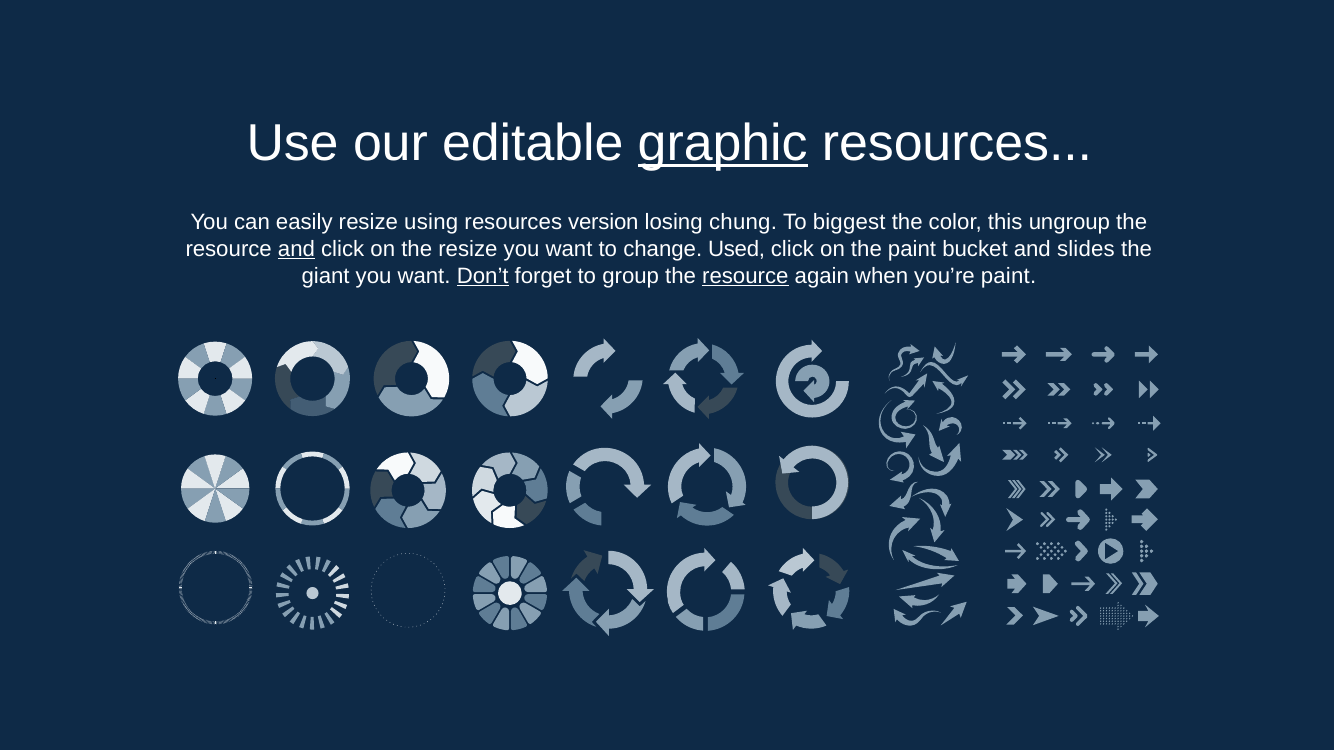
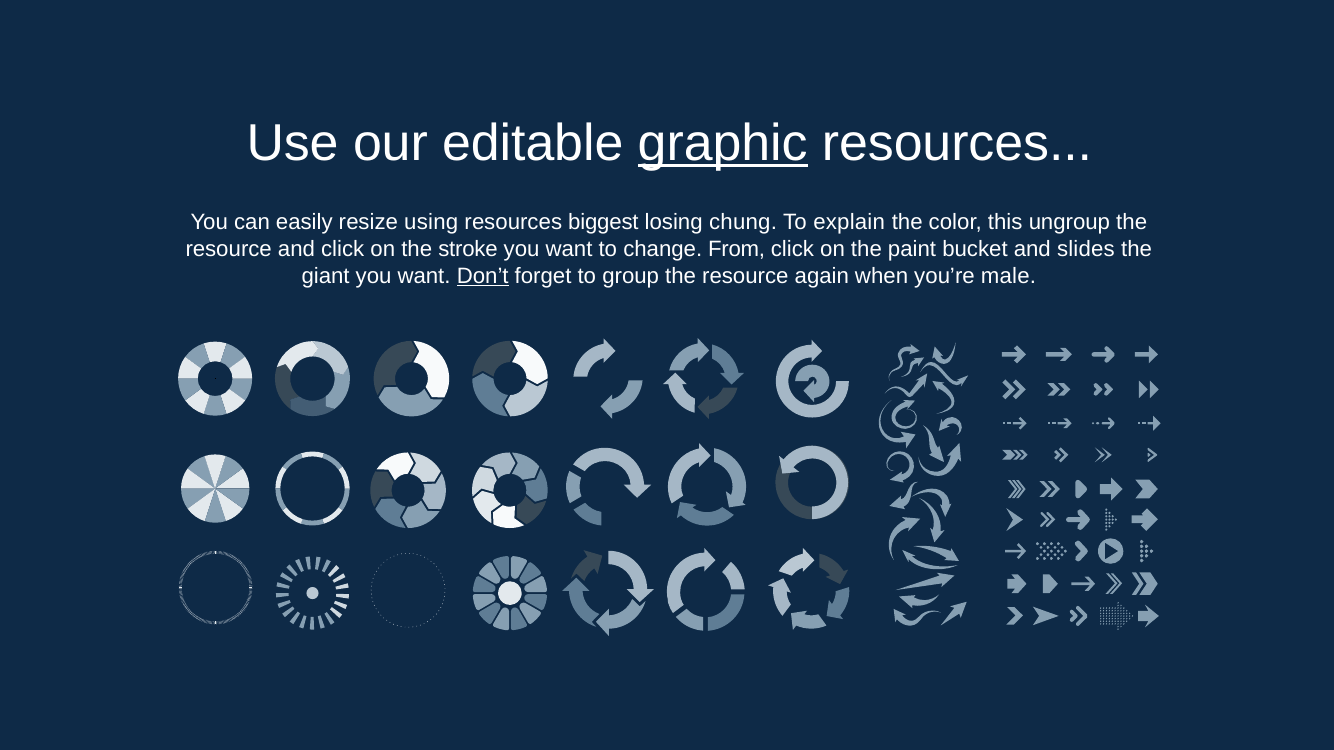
version: version -> biggest (603, 223)
biggest: biggest -> explain (849, 223)
and underline: present -> none (296, 249)
the resize: resize -> stroke (468, 249)
Used: Used -> From (737, 249)
resource underline: present -> none (745, 276)
you’re paint: paint -> male (1009, 276)
